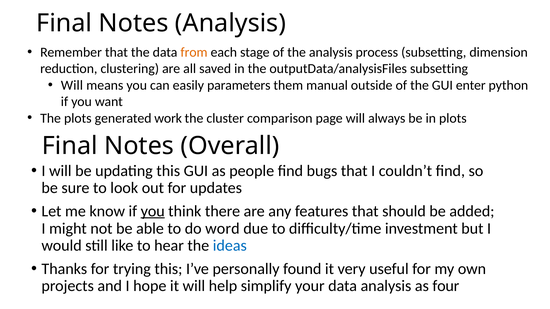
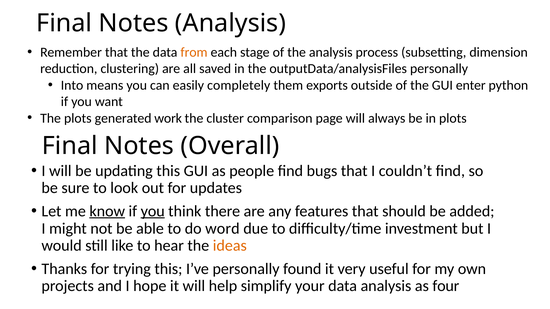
outputData/analysisFiles subsetting: subsetting -> personally (439, 69)
Will: Will -> Into (72, 85)
parameters: parameters -> completely (239, 85)
manual: manual -> exports (327, 85)
know underline: none -> present (107, 211)
ideas colour: blue -> orange (230, 246)
